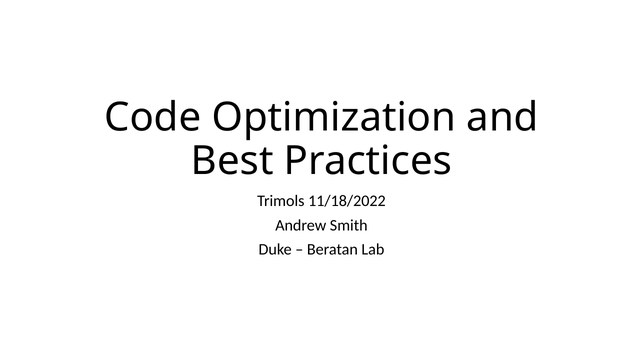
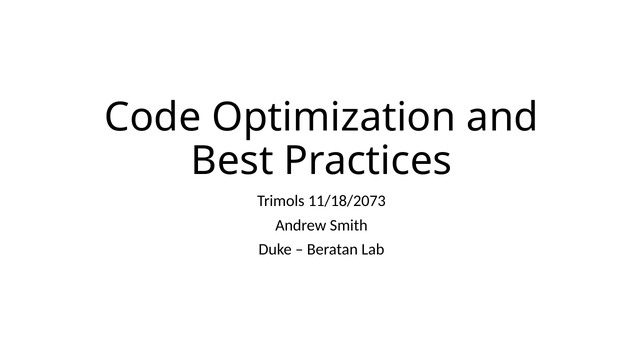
11/18/2022: 11/18/2022 -> 11/18/2073 (347, 201)
